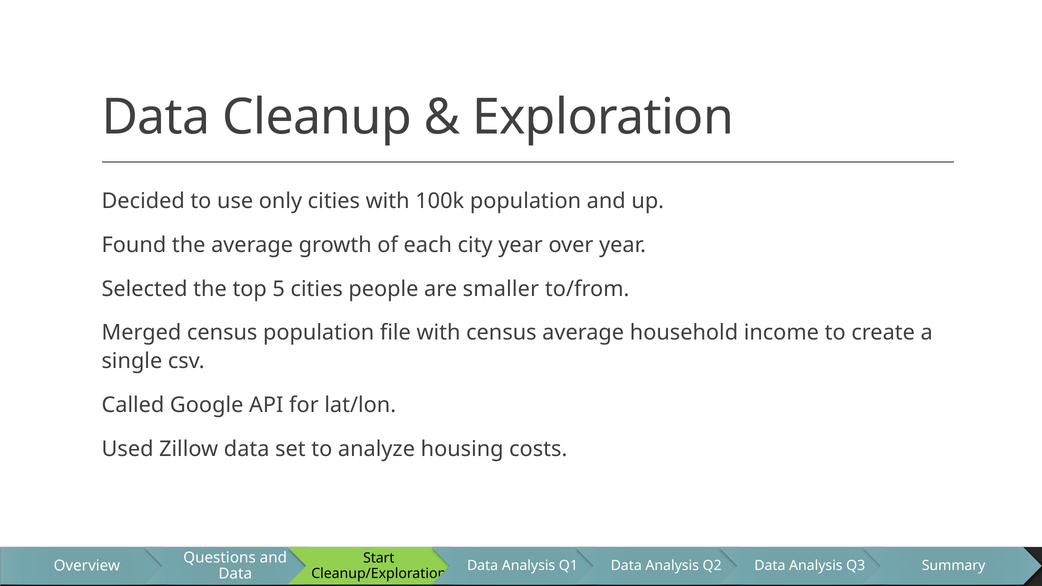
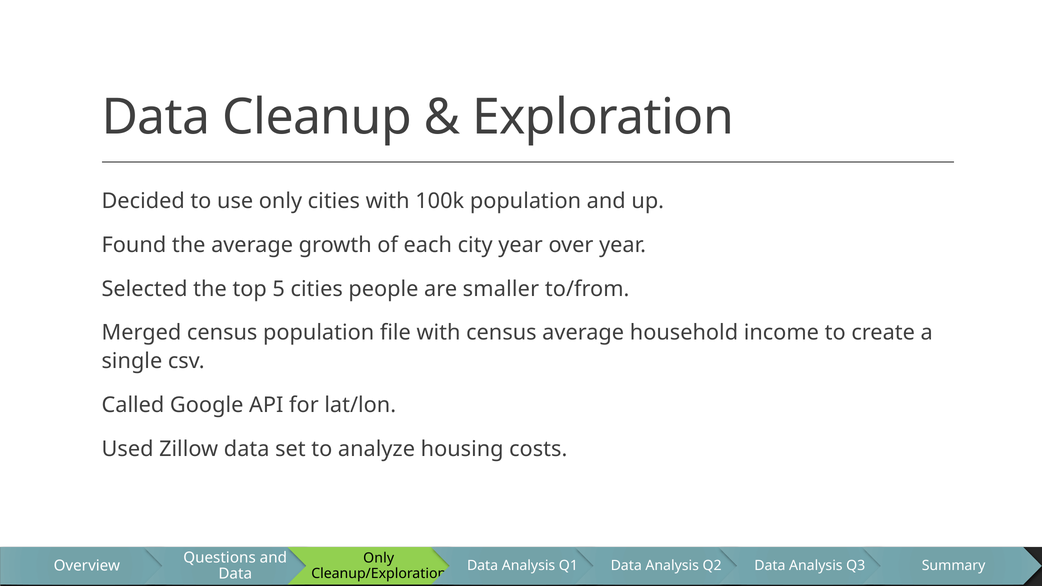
Start: Start -> Only (379, 558)
